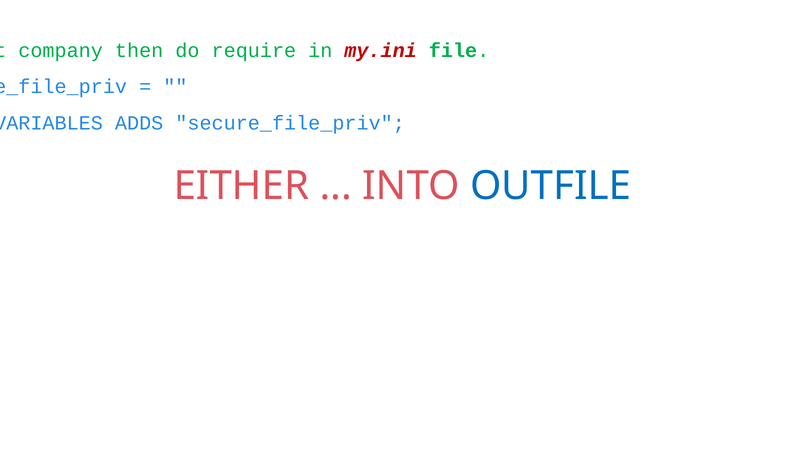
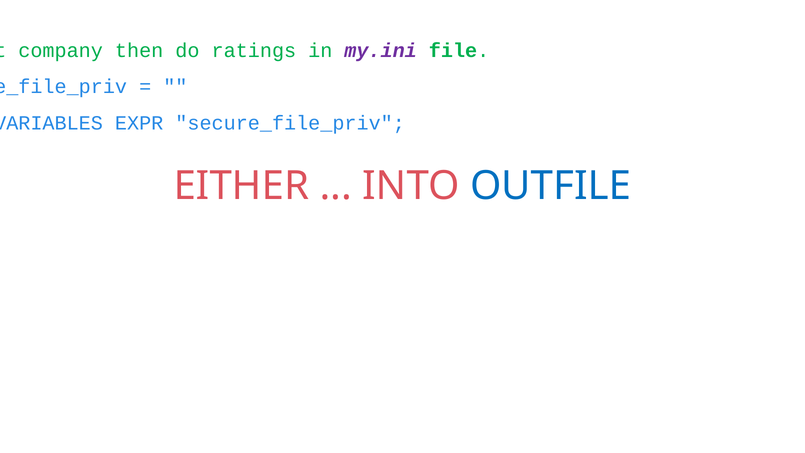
require: require -> ratings (254, 50)
my.ini colour: red -> purple (381, 50)
ADDS: ADDS -> EXPR (139, 123)
